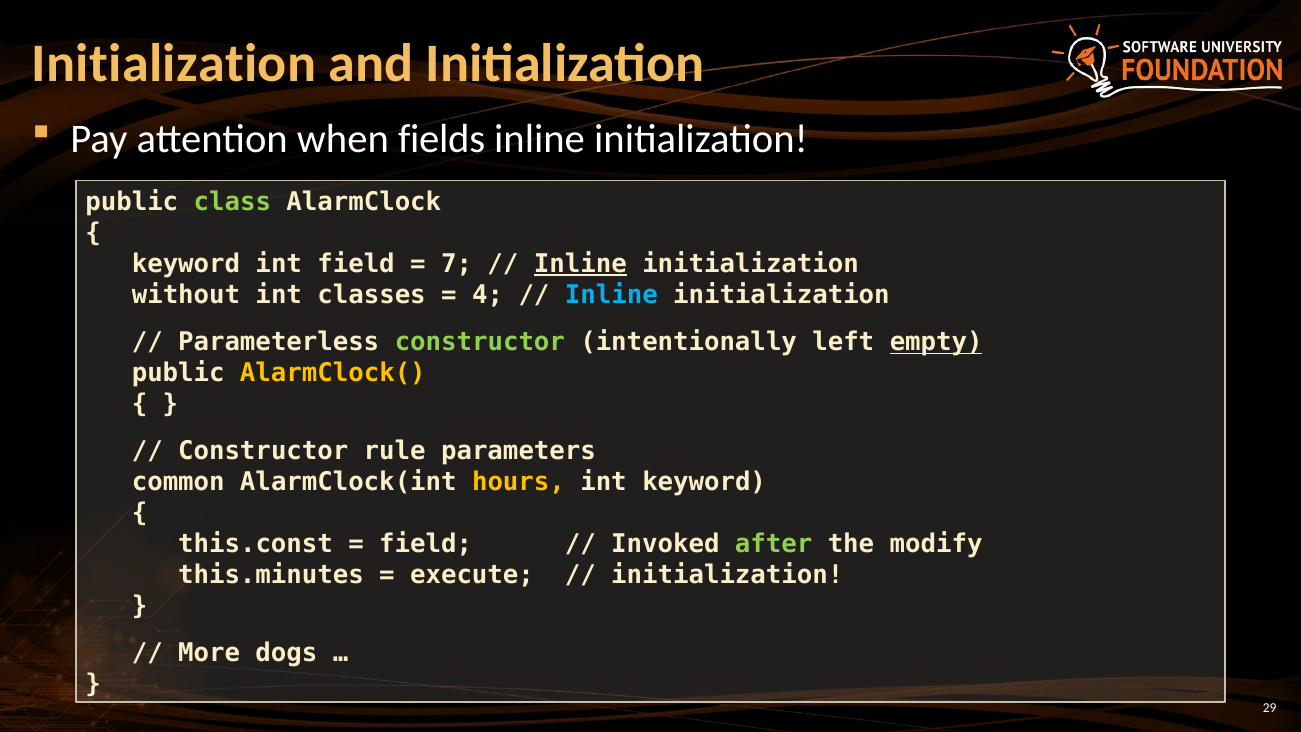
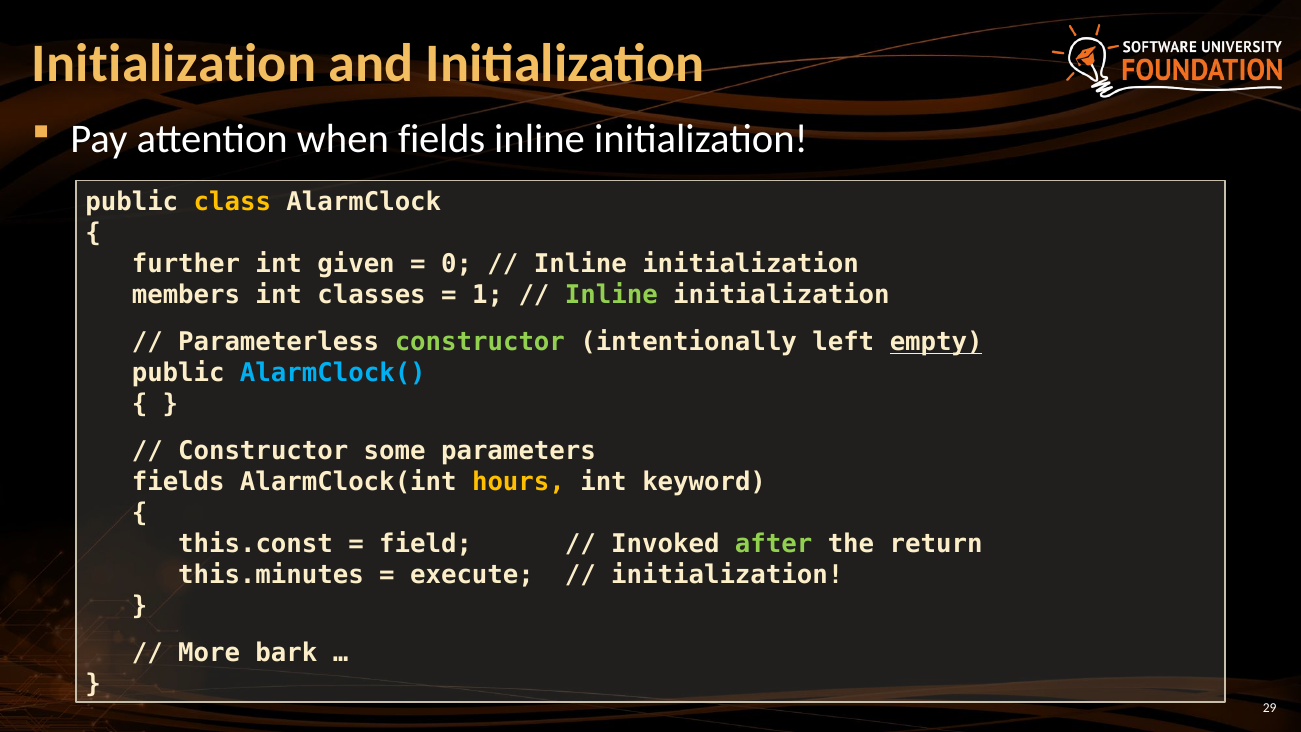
class colour: light green -> yellow (232, 202)
keyword: keyword -> further (186, 264)
int field: field -> given (356, 264)
7: 7 -> 0 (457, 264)
Inline underline: present -> none (580, 264)
without: without -> members (186, 295)
4: 4 -> 1 (488, 295)
Inline colour: light blue -> light green (611, 295)
AlarmClock( colour: yellow -> light blue (333, 373)
rule: rule -> some (395, 451)
common: common -> fields (178, 482)
modify: modify -> return (936, 544)
dogs: dogs -> bark (286, 653)
